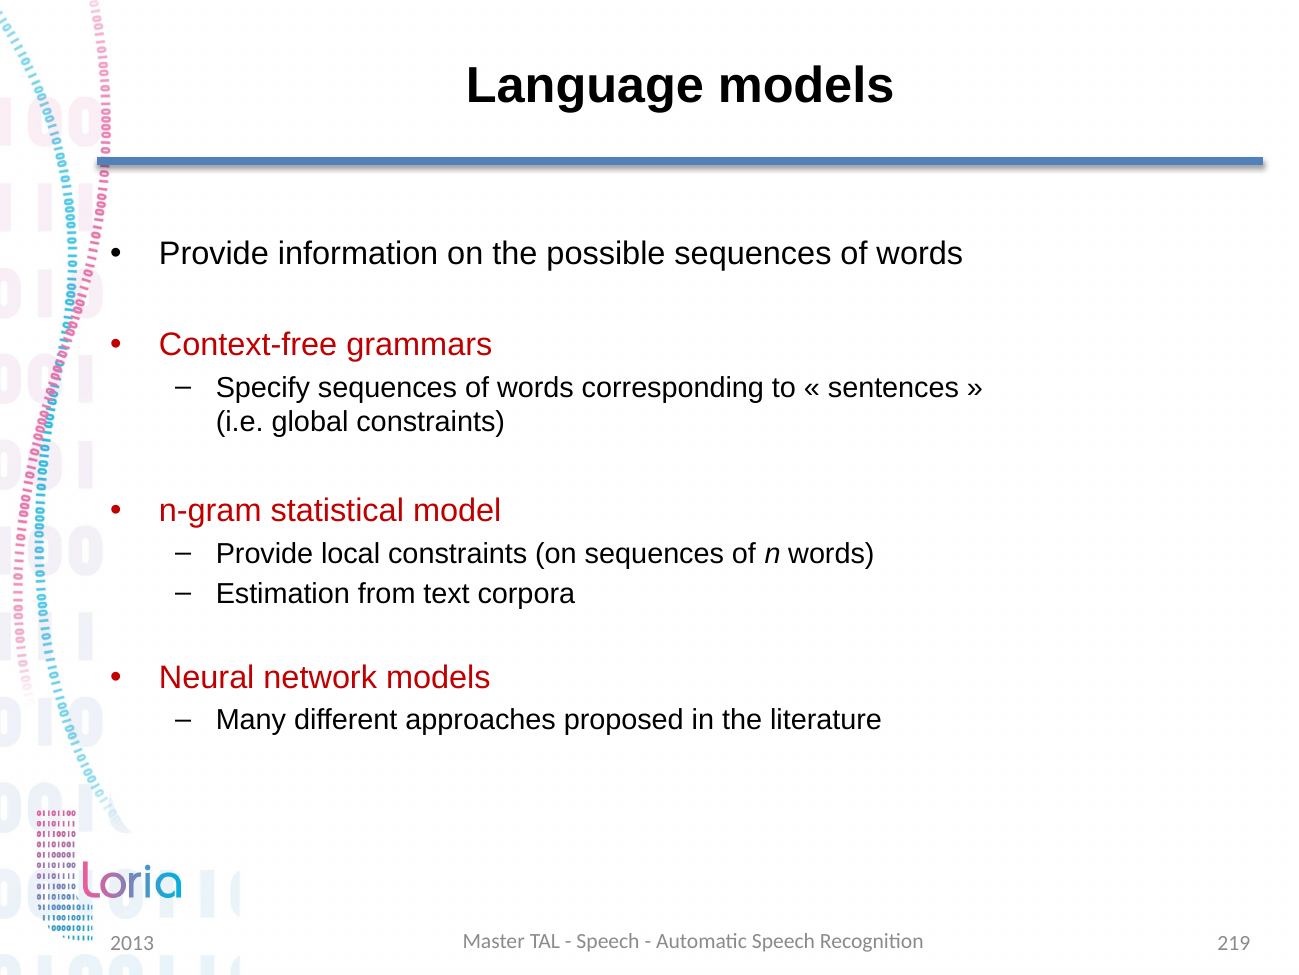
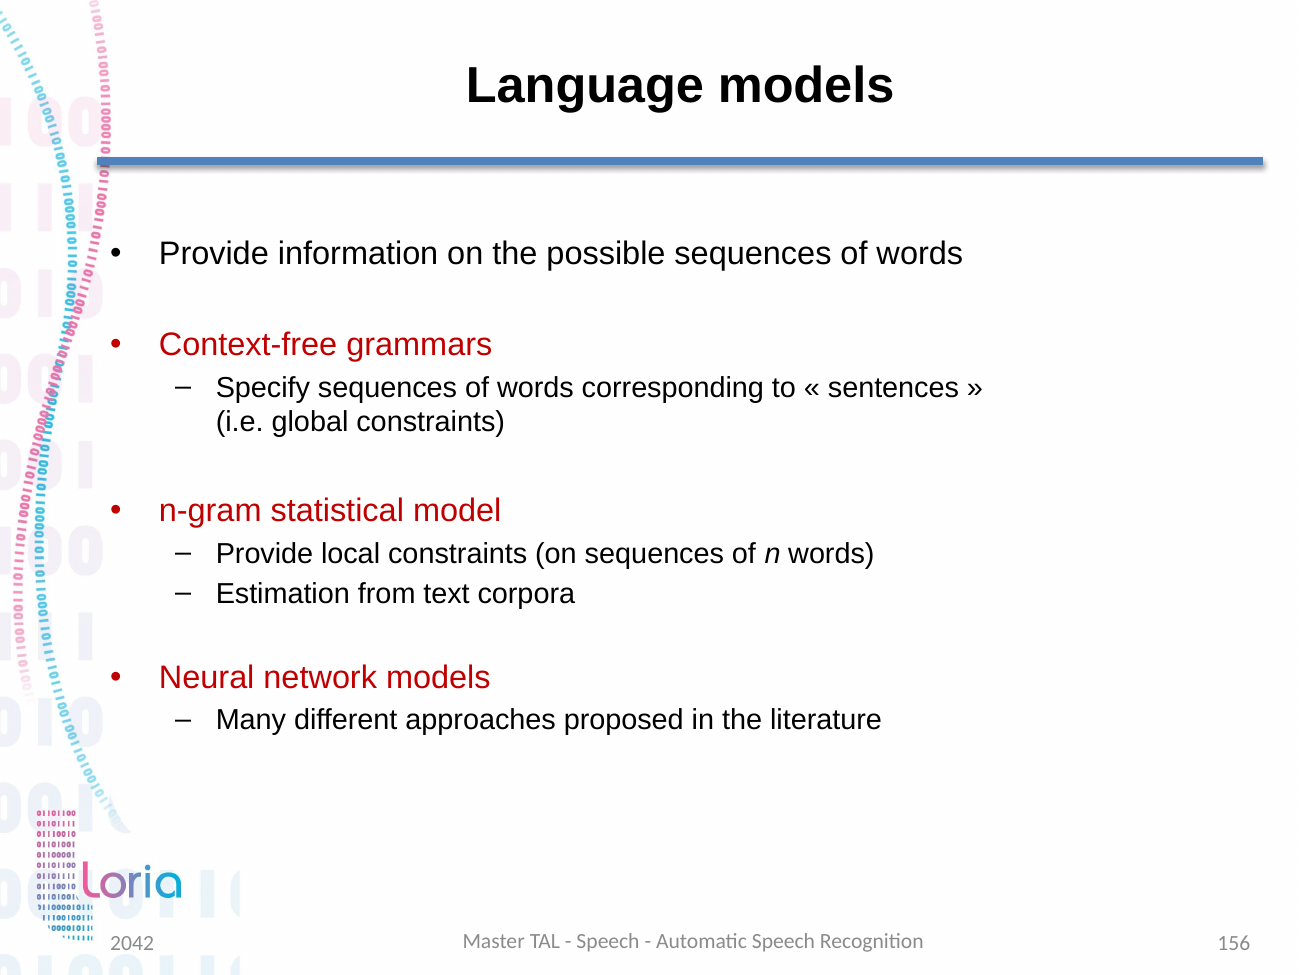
219: 219 -> 156 (1234, 942)
2013: 2013 -> 2042 (132, 942)
